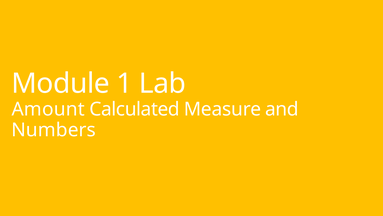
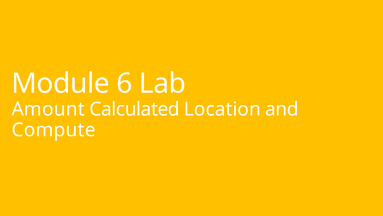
1: 1 -> 6 (124, 83)
Measure: Measure -> Location (222, 109)
Numbers: Numbers -> Compute (54, 130)
